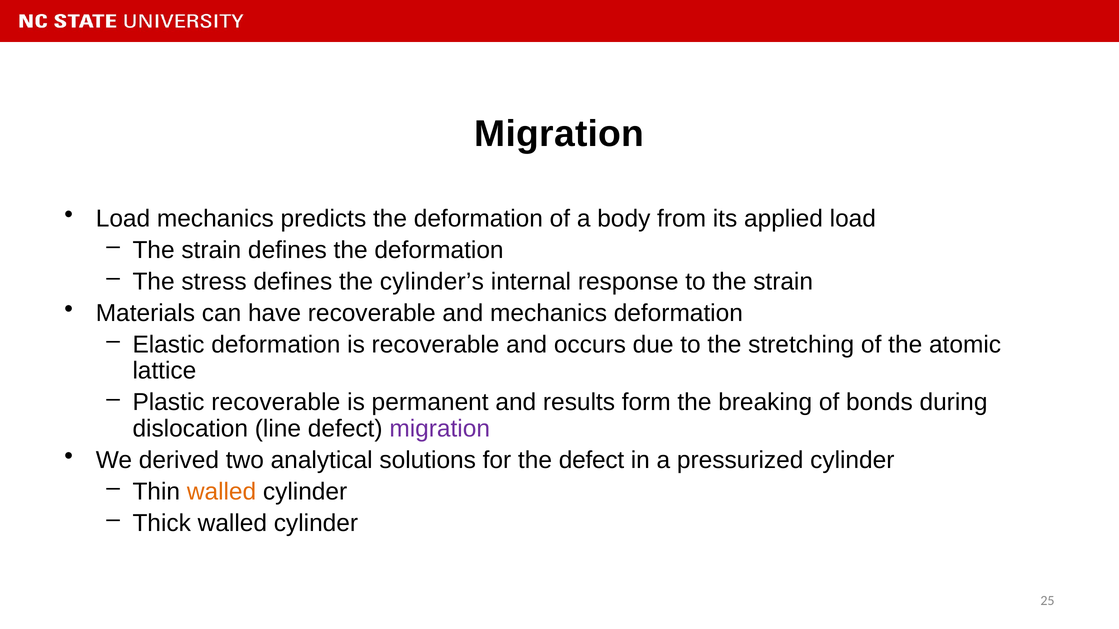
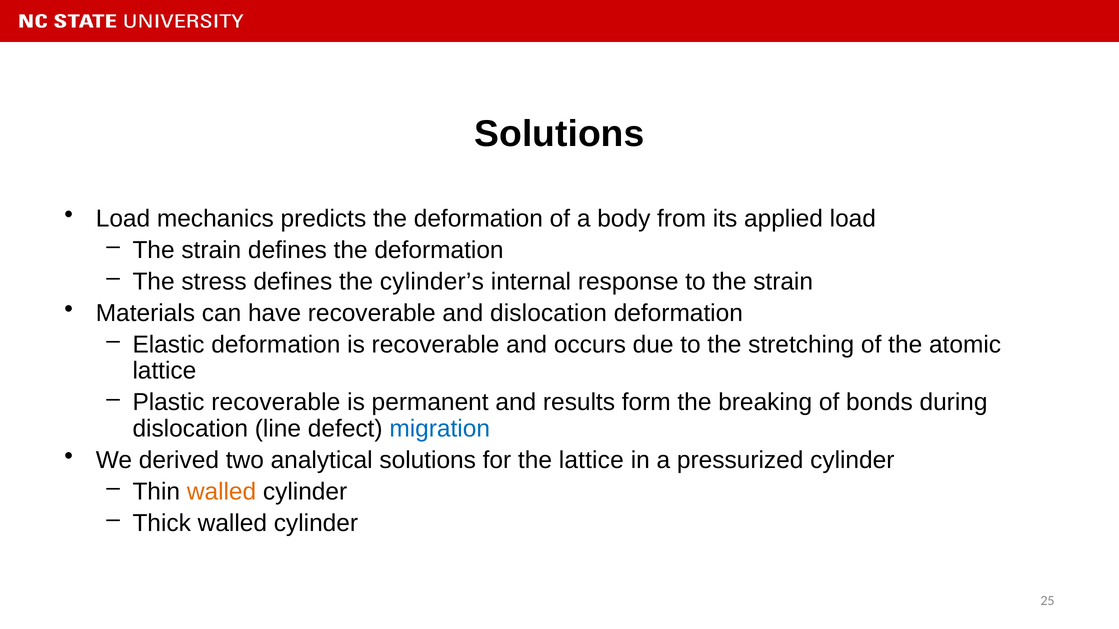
Migration: Migration -> Solutions (559, 134)
and mechanics: mechanics -> dislocation (548, 313)
migration colour: purple -> blue (440, 429)
the defect: defect -> lattice (591, 460)
